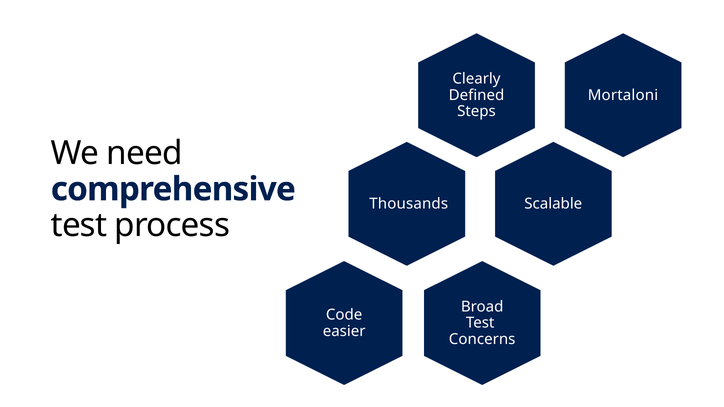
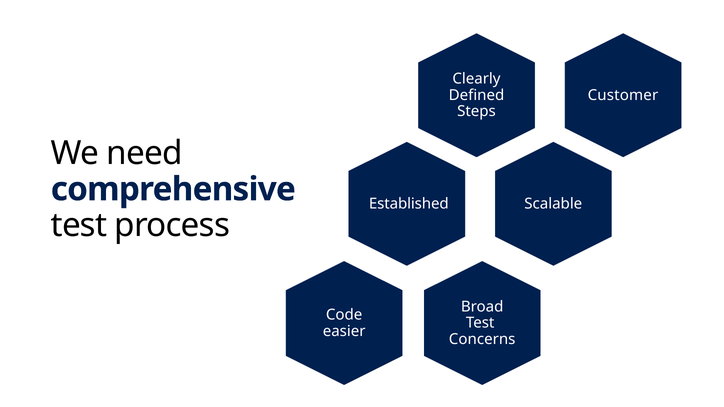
Mortaloni: Mortaloni -> Customer (623, 95)
Thousands: Thousands -> Established (409, 204)
